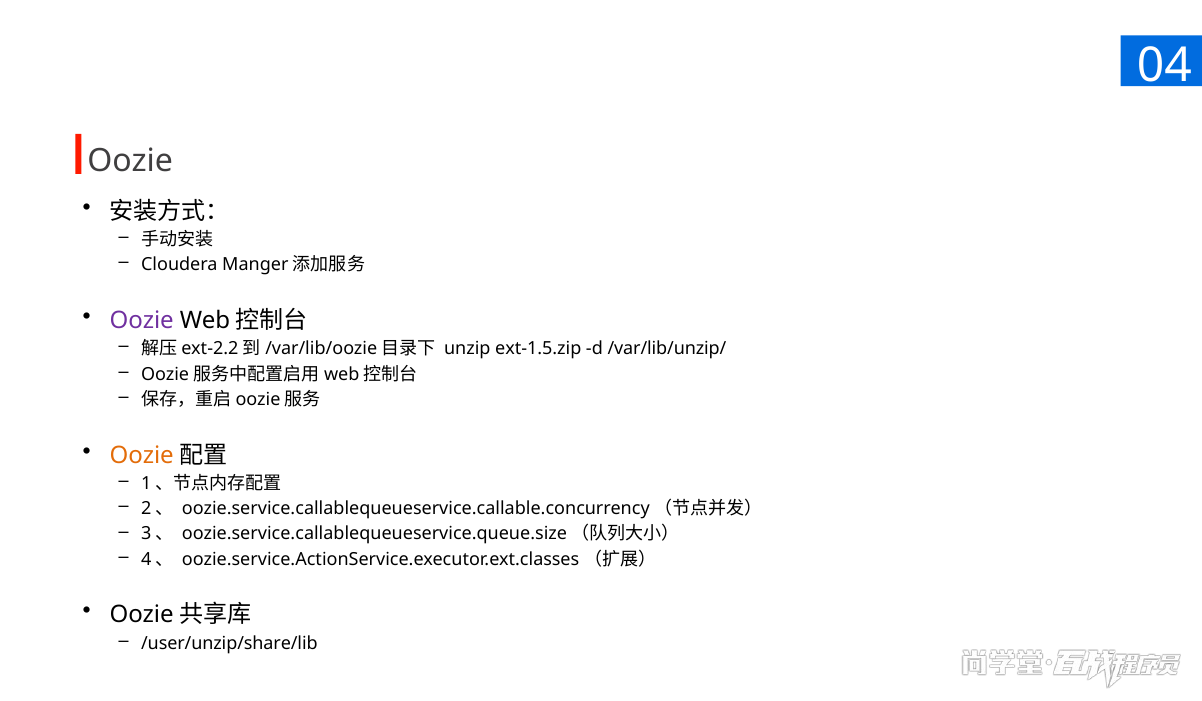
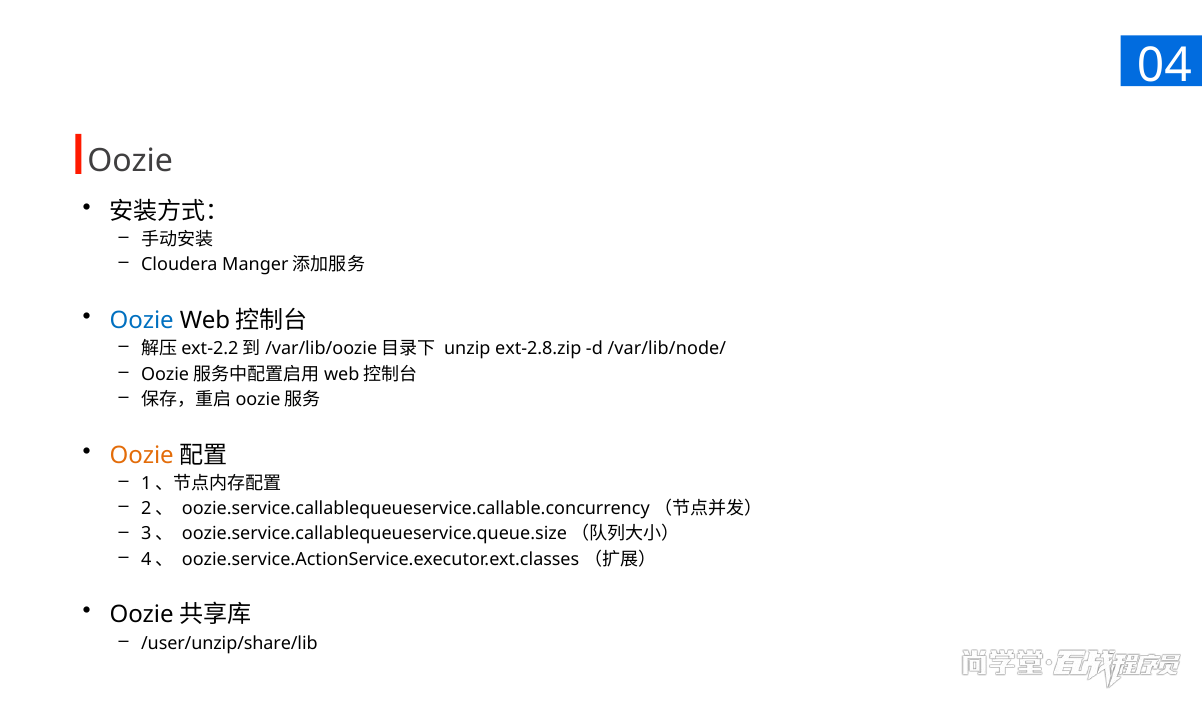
Oozie colour: purple -> blue (142, 321)
ext-1.5.zip: ext-1.5.zip -> ext-2.8.zip (538, 349)
/var/lib/unzip/: /var/lib/unzip/ -> /var/lib/node/ (667, 349)
